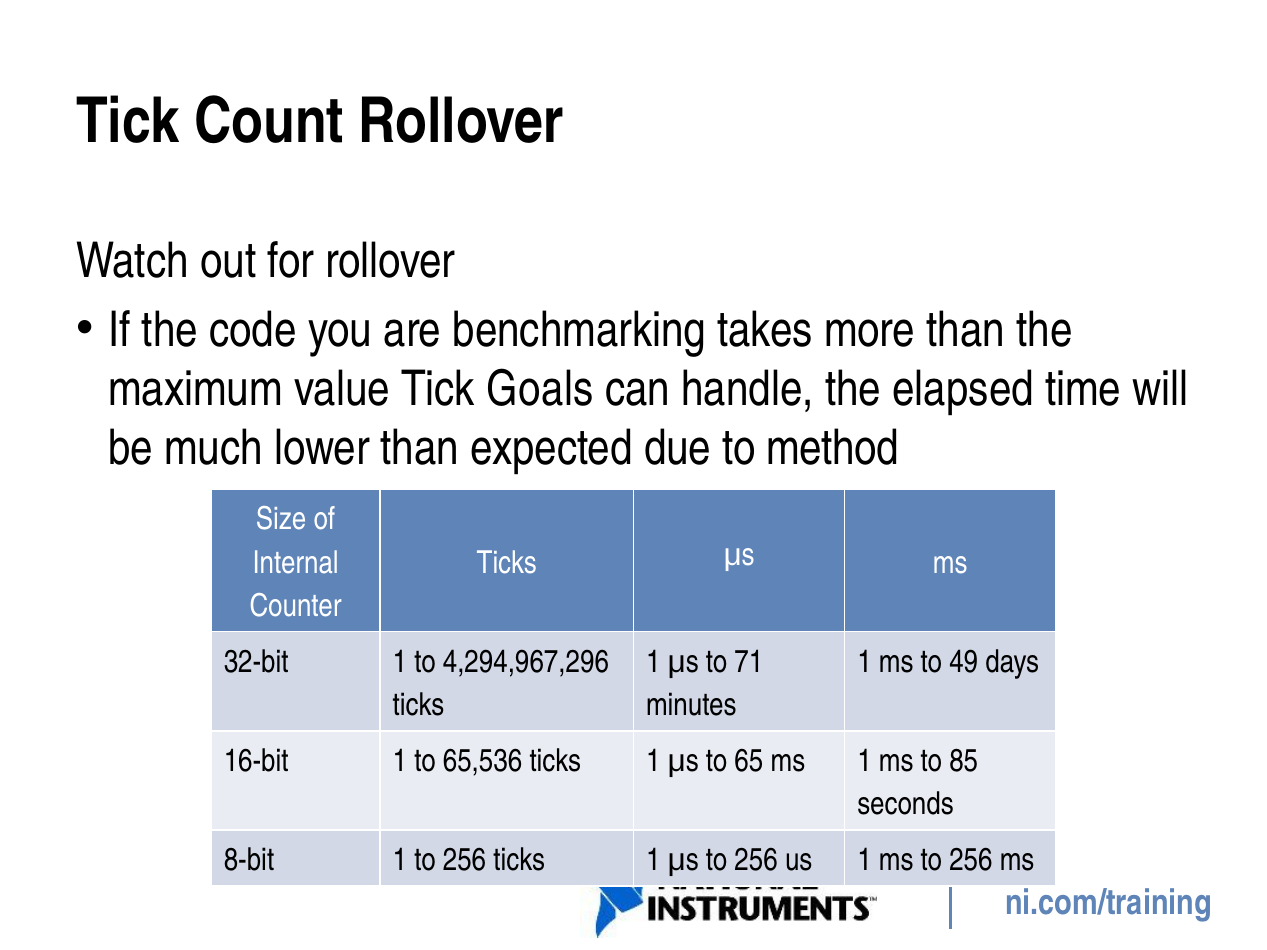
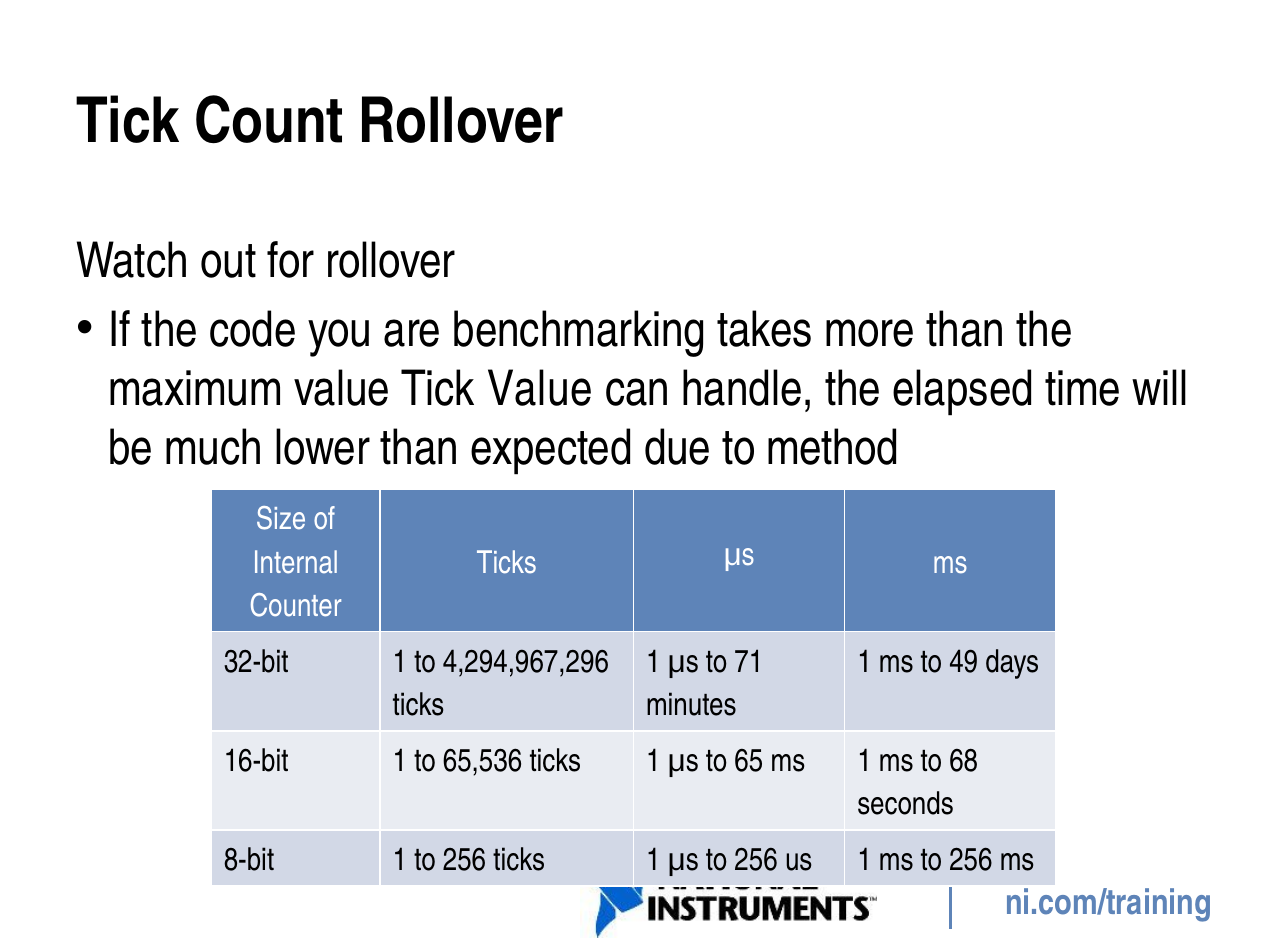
Tick Goals: Goals -> Value (540, 389)
85: 85 -> 68 (964, 761)
